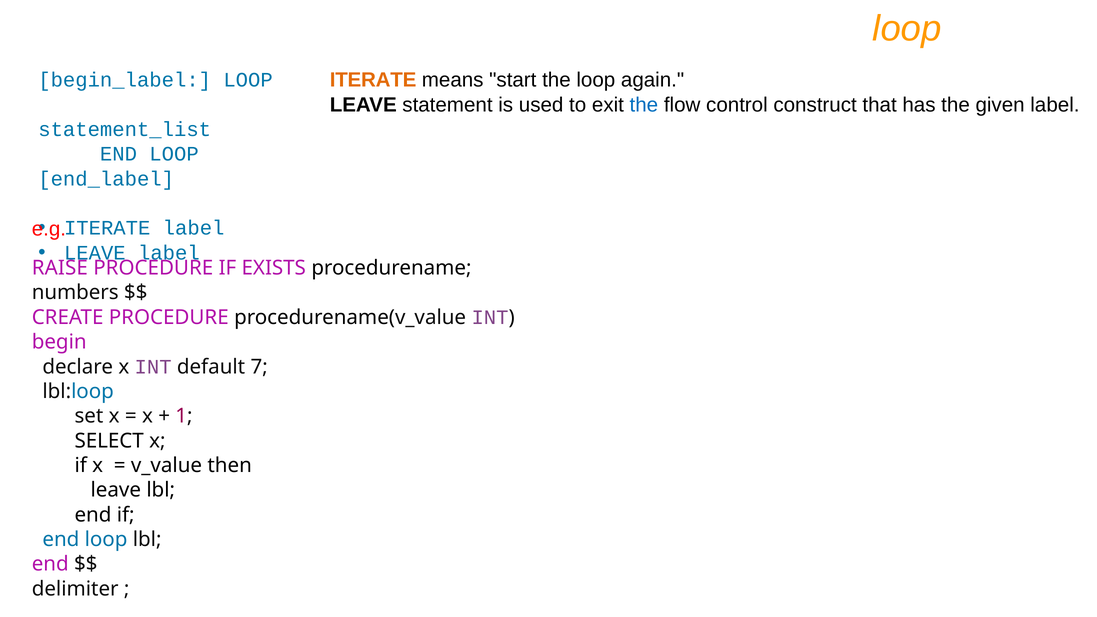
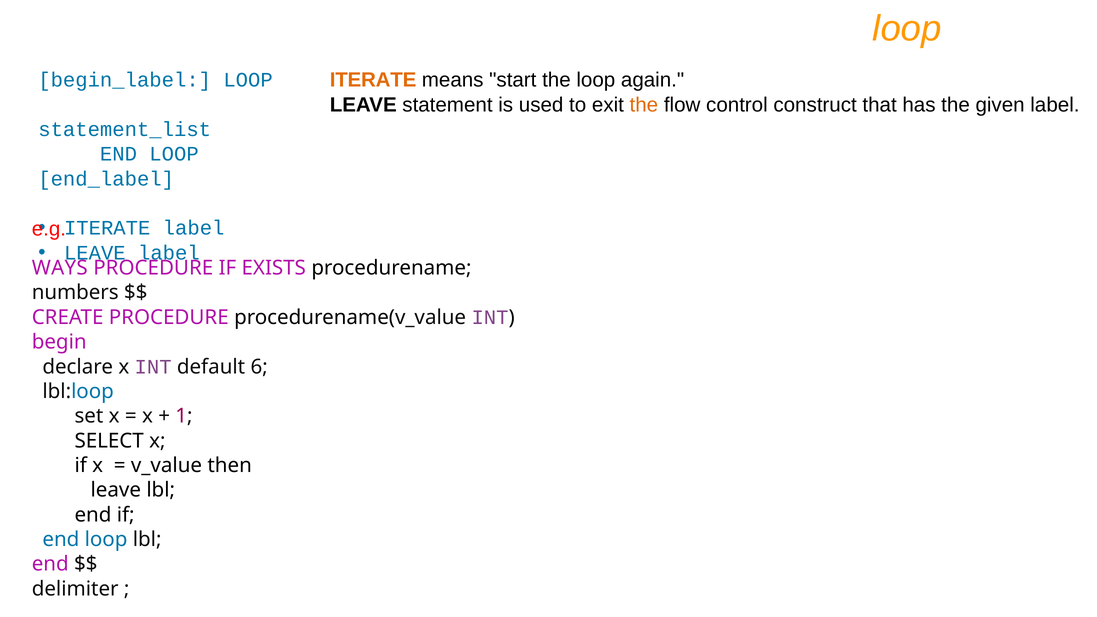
the colour: blue -> orange (644, 105)
RAISE: RAISE -> WAYS (60, 268)
7: 7 -> 6 (259, 367)
